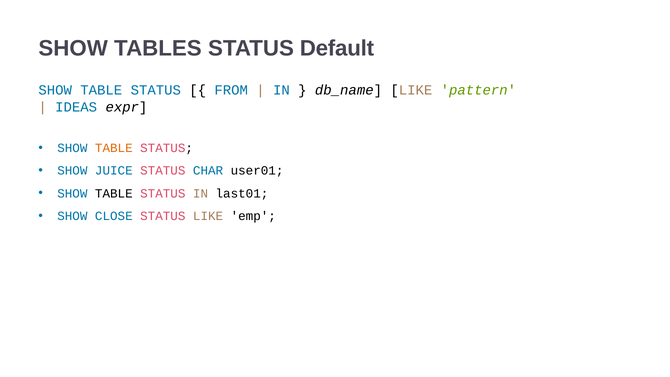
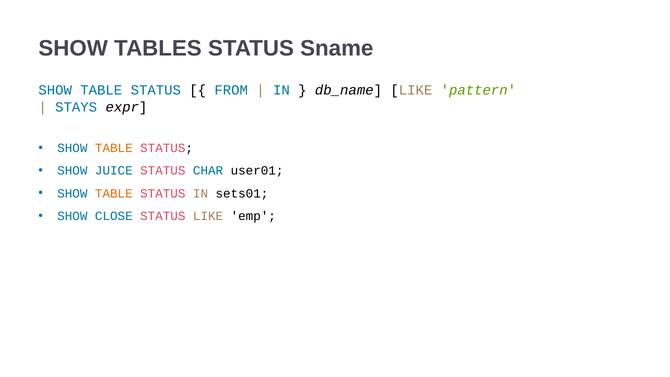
Default: Default -> Sname (337, 48)
IDEAS: IDEAS -> STAYS (76, 107)
TABLE colour: black -> orange (114, 193)
last01: last01 -> sets01 (242, 193)
